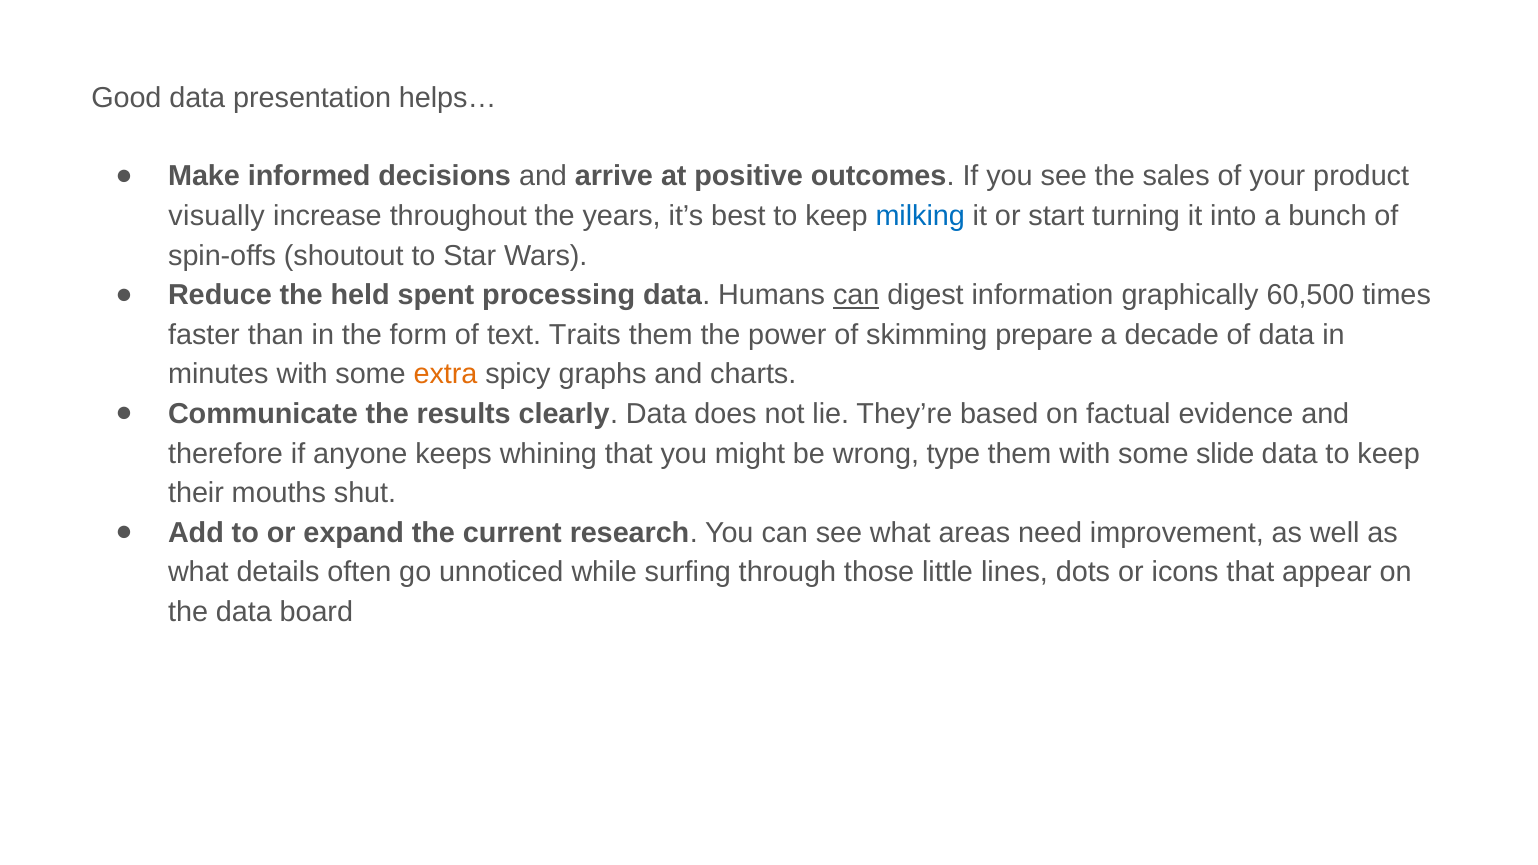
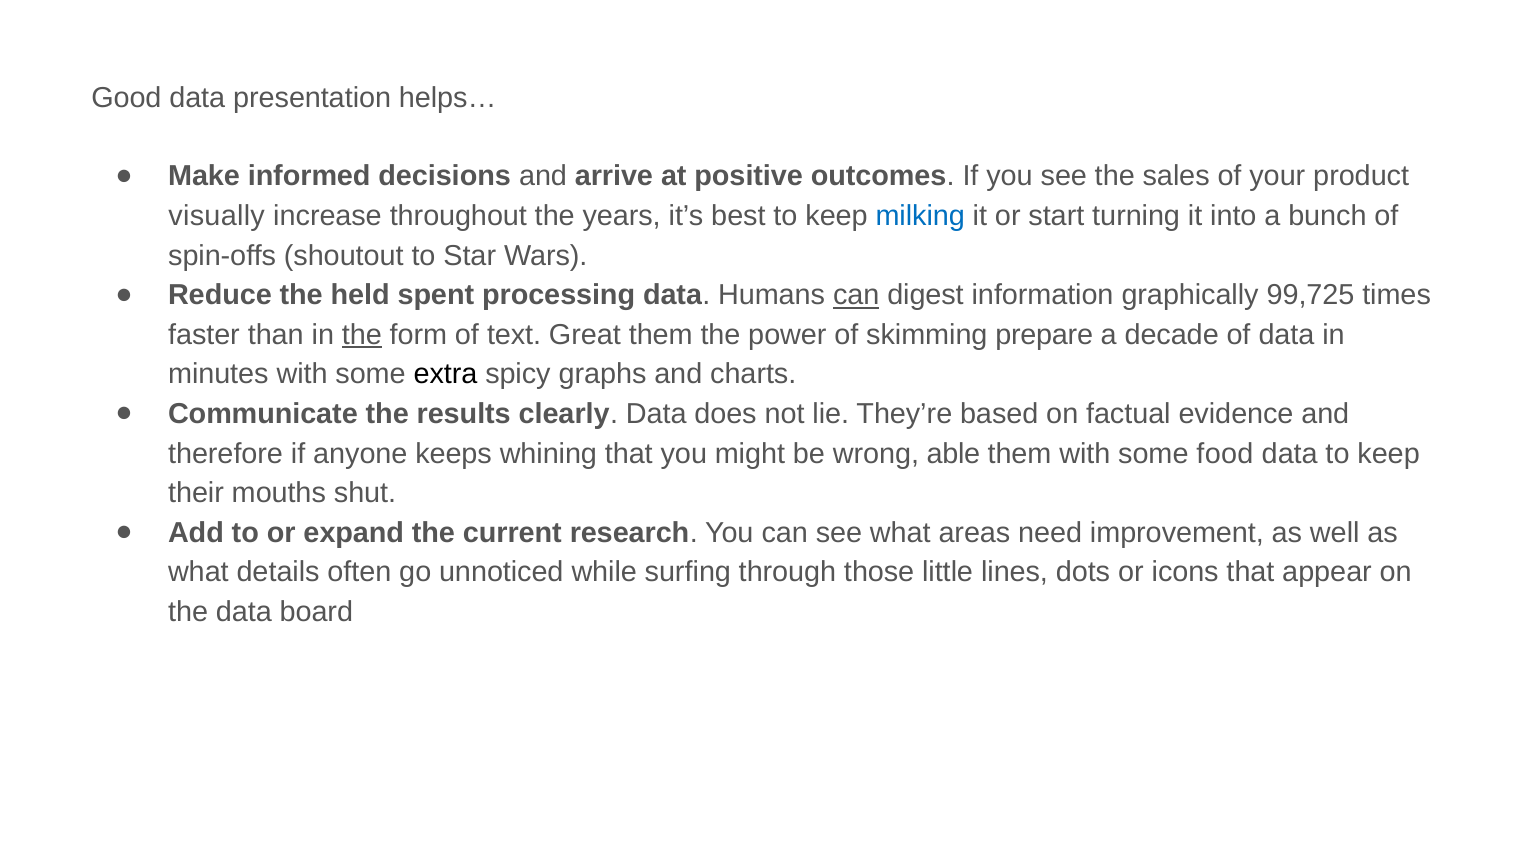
60,500: 60,500 -> 99,725 (1311, 295)
the underline: none -> present (362, 335)
Traits: Traits -> Great (585, 335)
extra colour: orange -> black (446, 375)
type: type -> able (953, 454)
slide: slide -> food (1225, 454)
